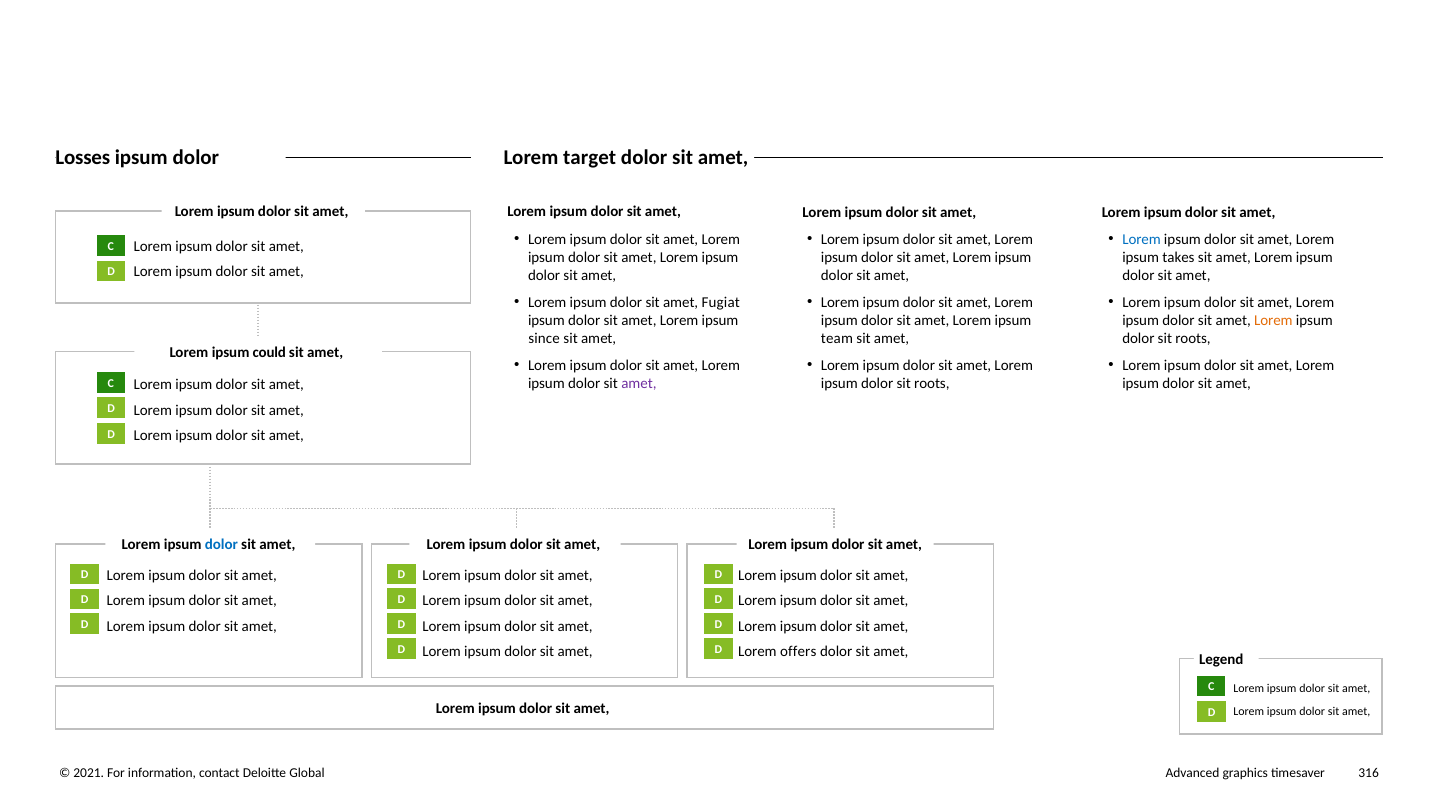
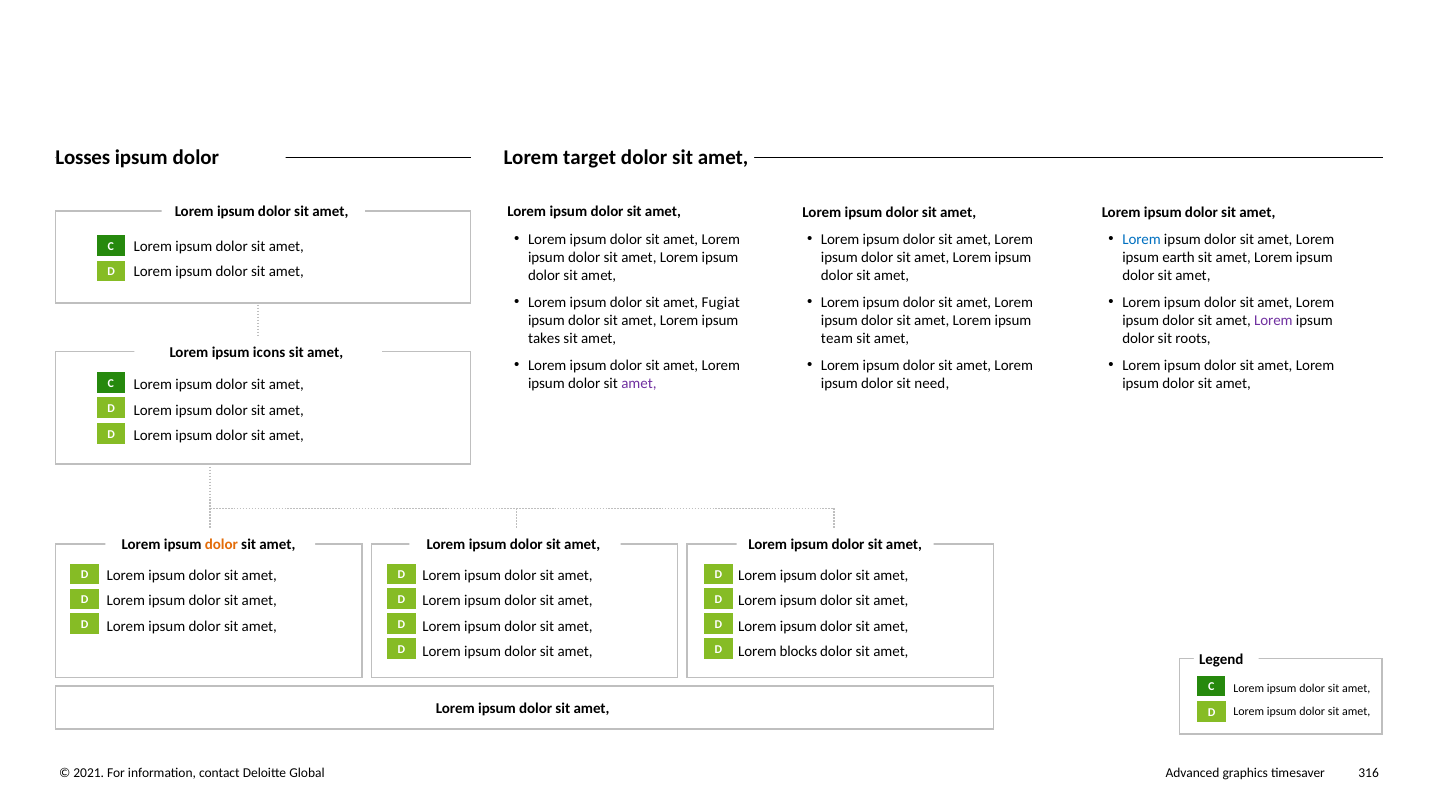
takes: takes -> earth (1179, 257)
Lorem colour: orange -> purple (1273, 320)
since: since -> takes (544, 338)
could: could -> icons (269, 352)
roots: roots -> need (932, 383)
dolor colour: blue -> orange (221, 544)
offers: offers -> blocks (798, 652)
